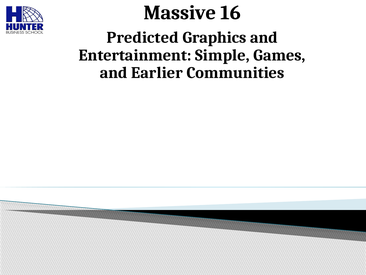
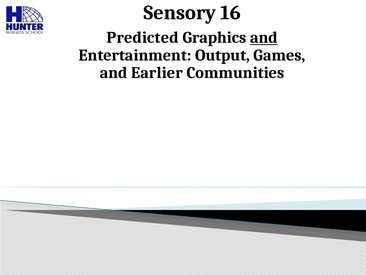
Massive: Massive -> Sensory (180, 13)
and underline: none -> present (264, 38)
Simple: Simple -> Output (223, 55)
